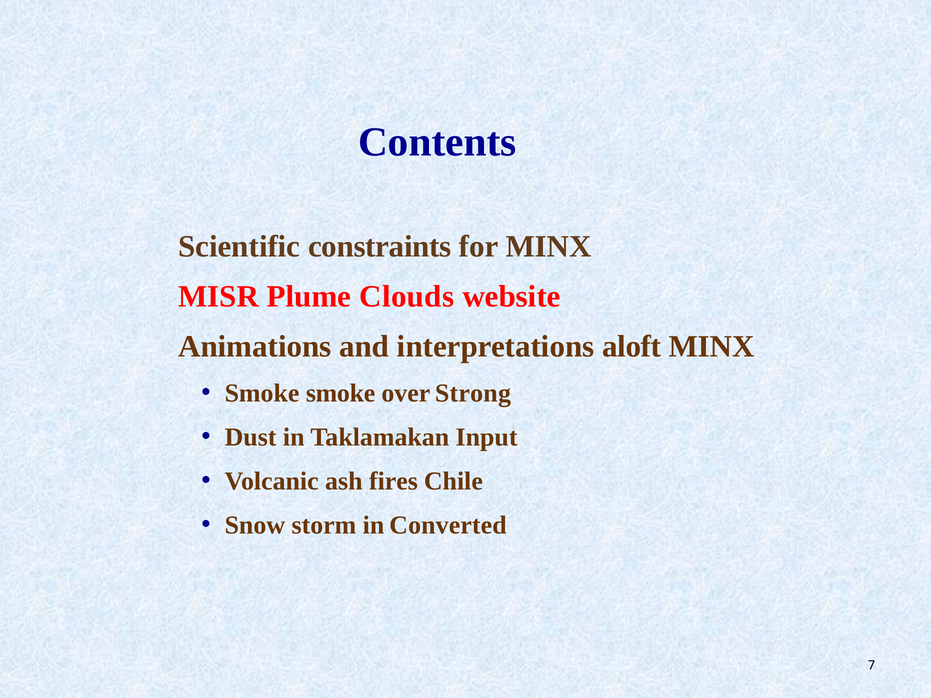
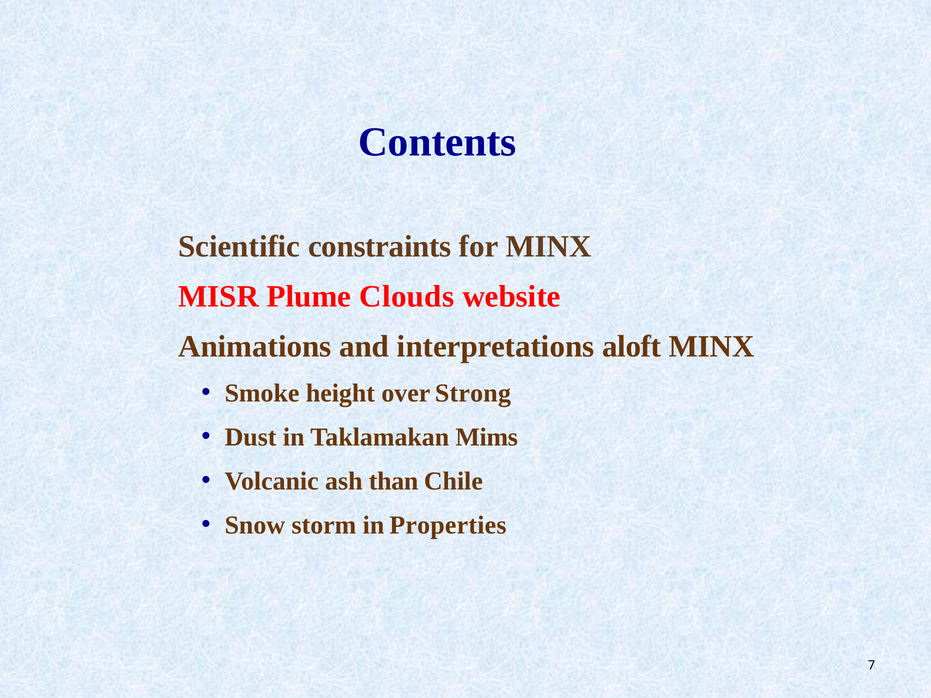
Smoke smoke: smoke -> height (340, 394)
Input: Input -> Mims (487, 437)
fires: fires -> than (394, 481)
Converted: Converted -> Properties (448, 525)
